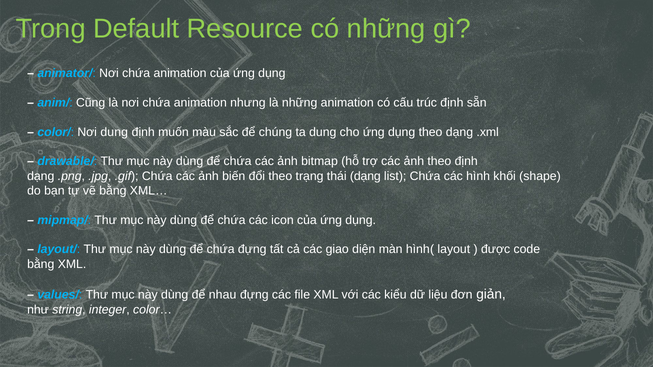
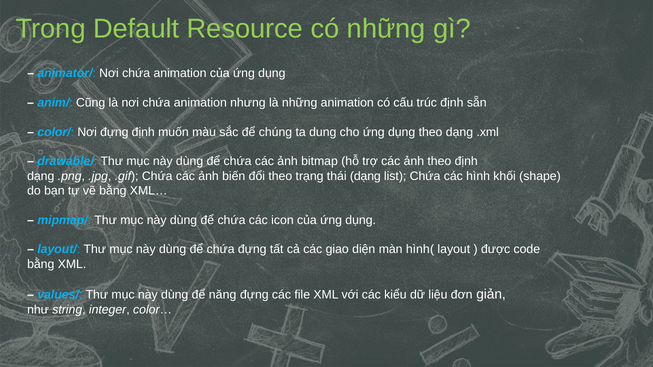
Nơi dung: dung -> đựng (114, 132)
nhau: nhau -> năng (223, 295)
